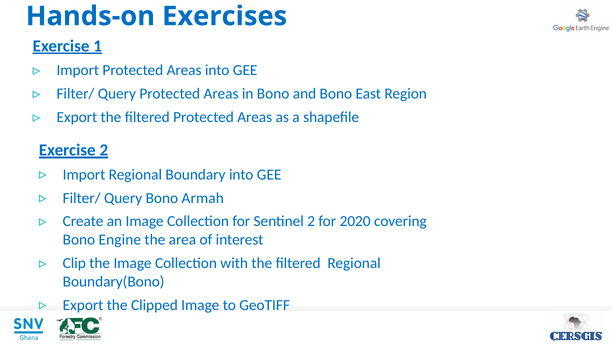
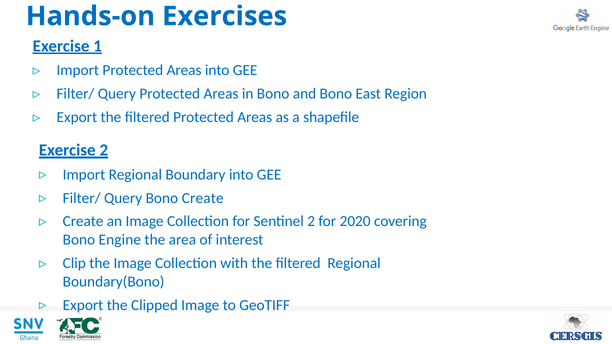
Bono Armah: Armah -> Create (203, 198)
